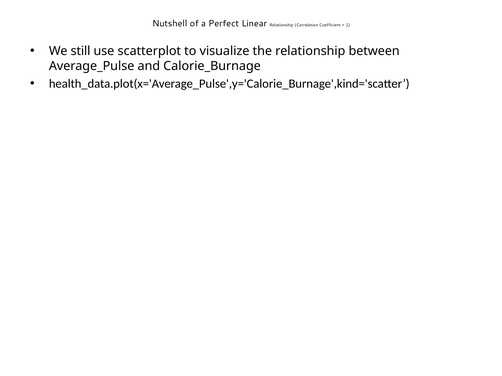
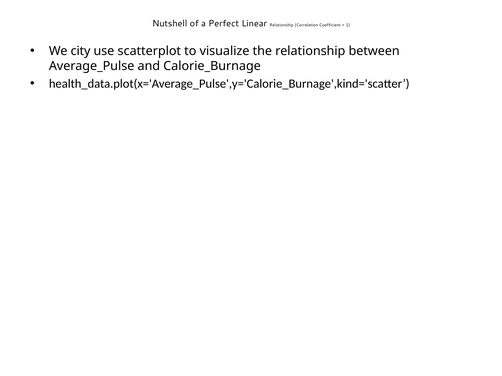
still: still -> city (81, 51)
